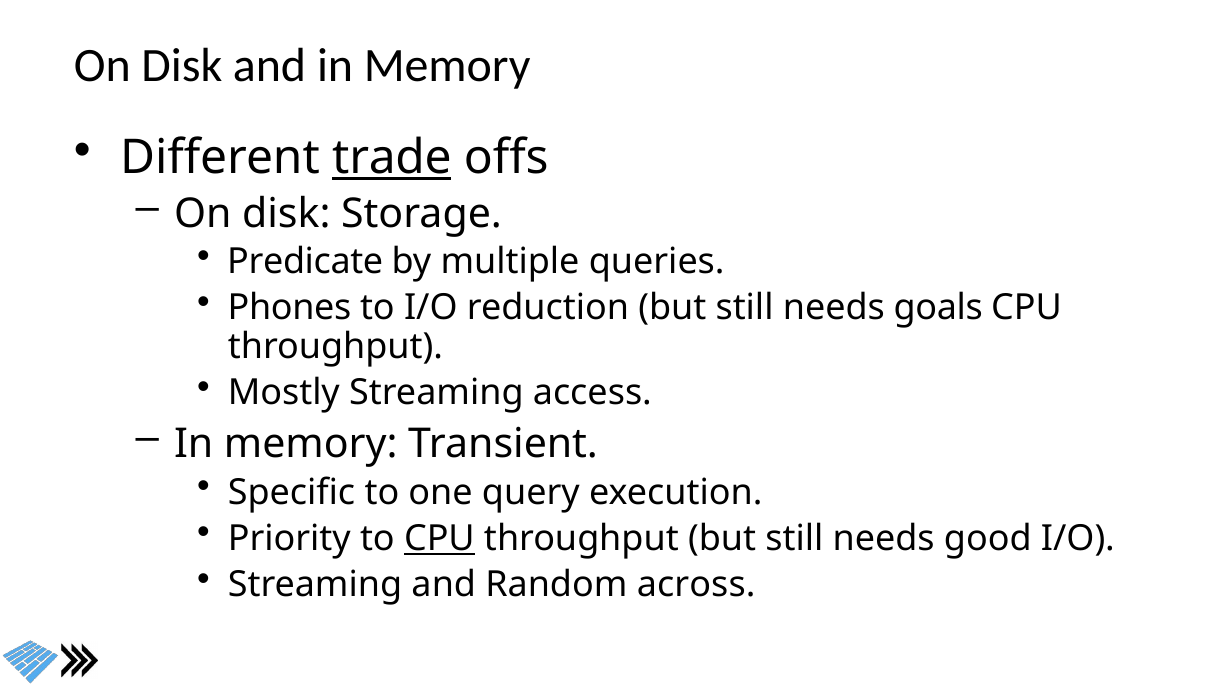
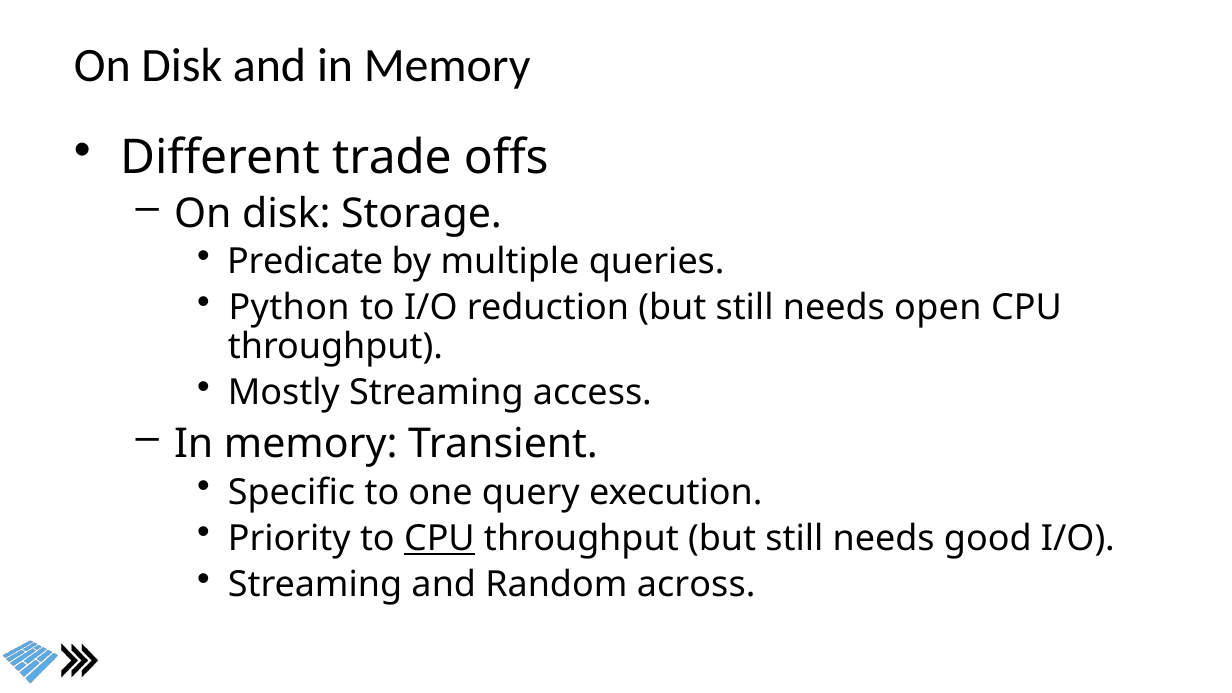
trade underline: present -> none (392, 158)
Phones: Phones -> Python (289, 308)
goals: goals -> open (938, 308)
